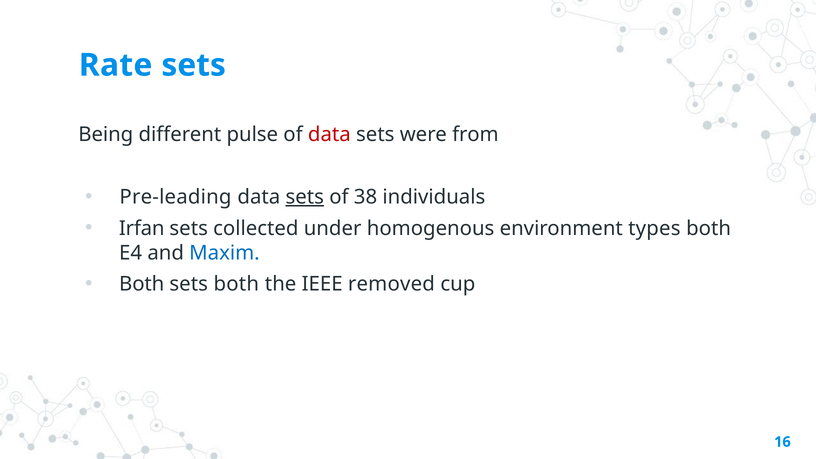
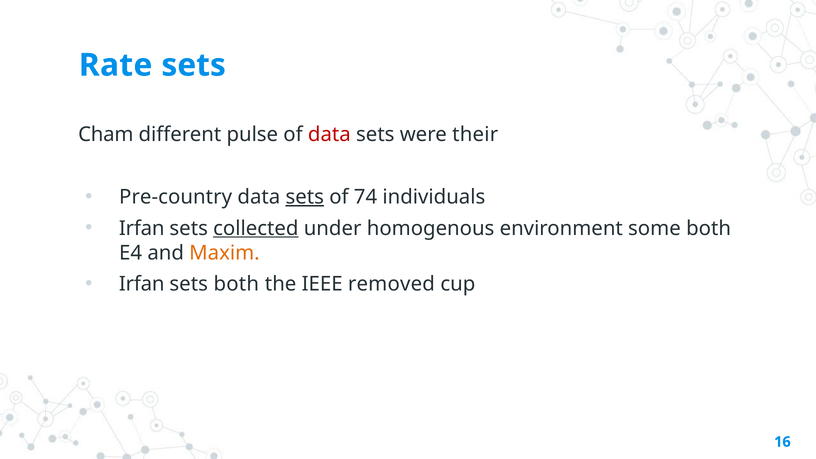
Being: Being -> Cham (106, 134)
from: from -> their (475, 134)
Pre-leading: Pre-leading -> Pre-country (176, 197)
38: 38 -> 74 (366, 197)
collected underline: none -> present (256, 228)
types: types -> some (654, 228)
Maxim colour: blue -> orange (224, 253)
Both: Both -> Irfan (142, 284)
